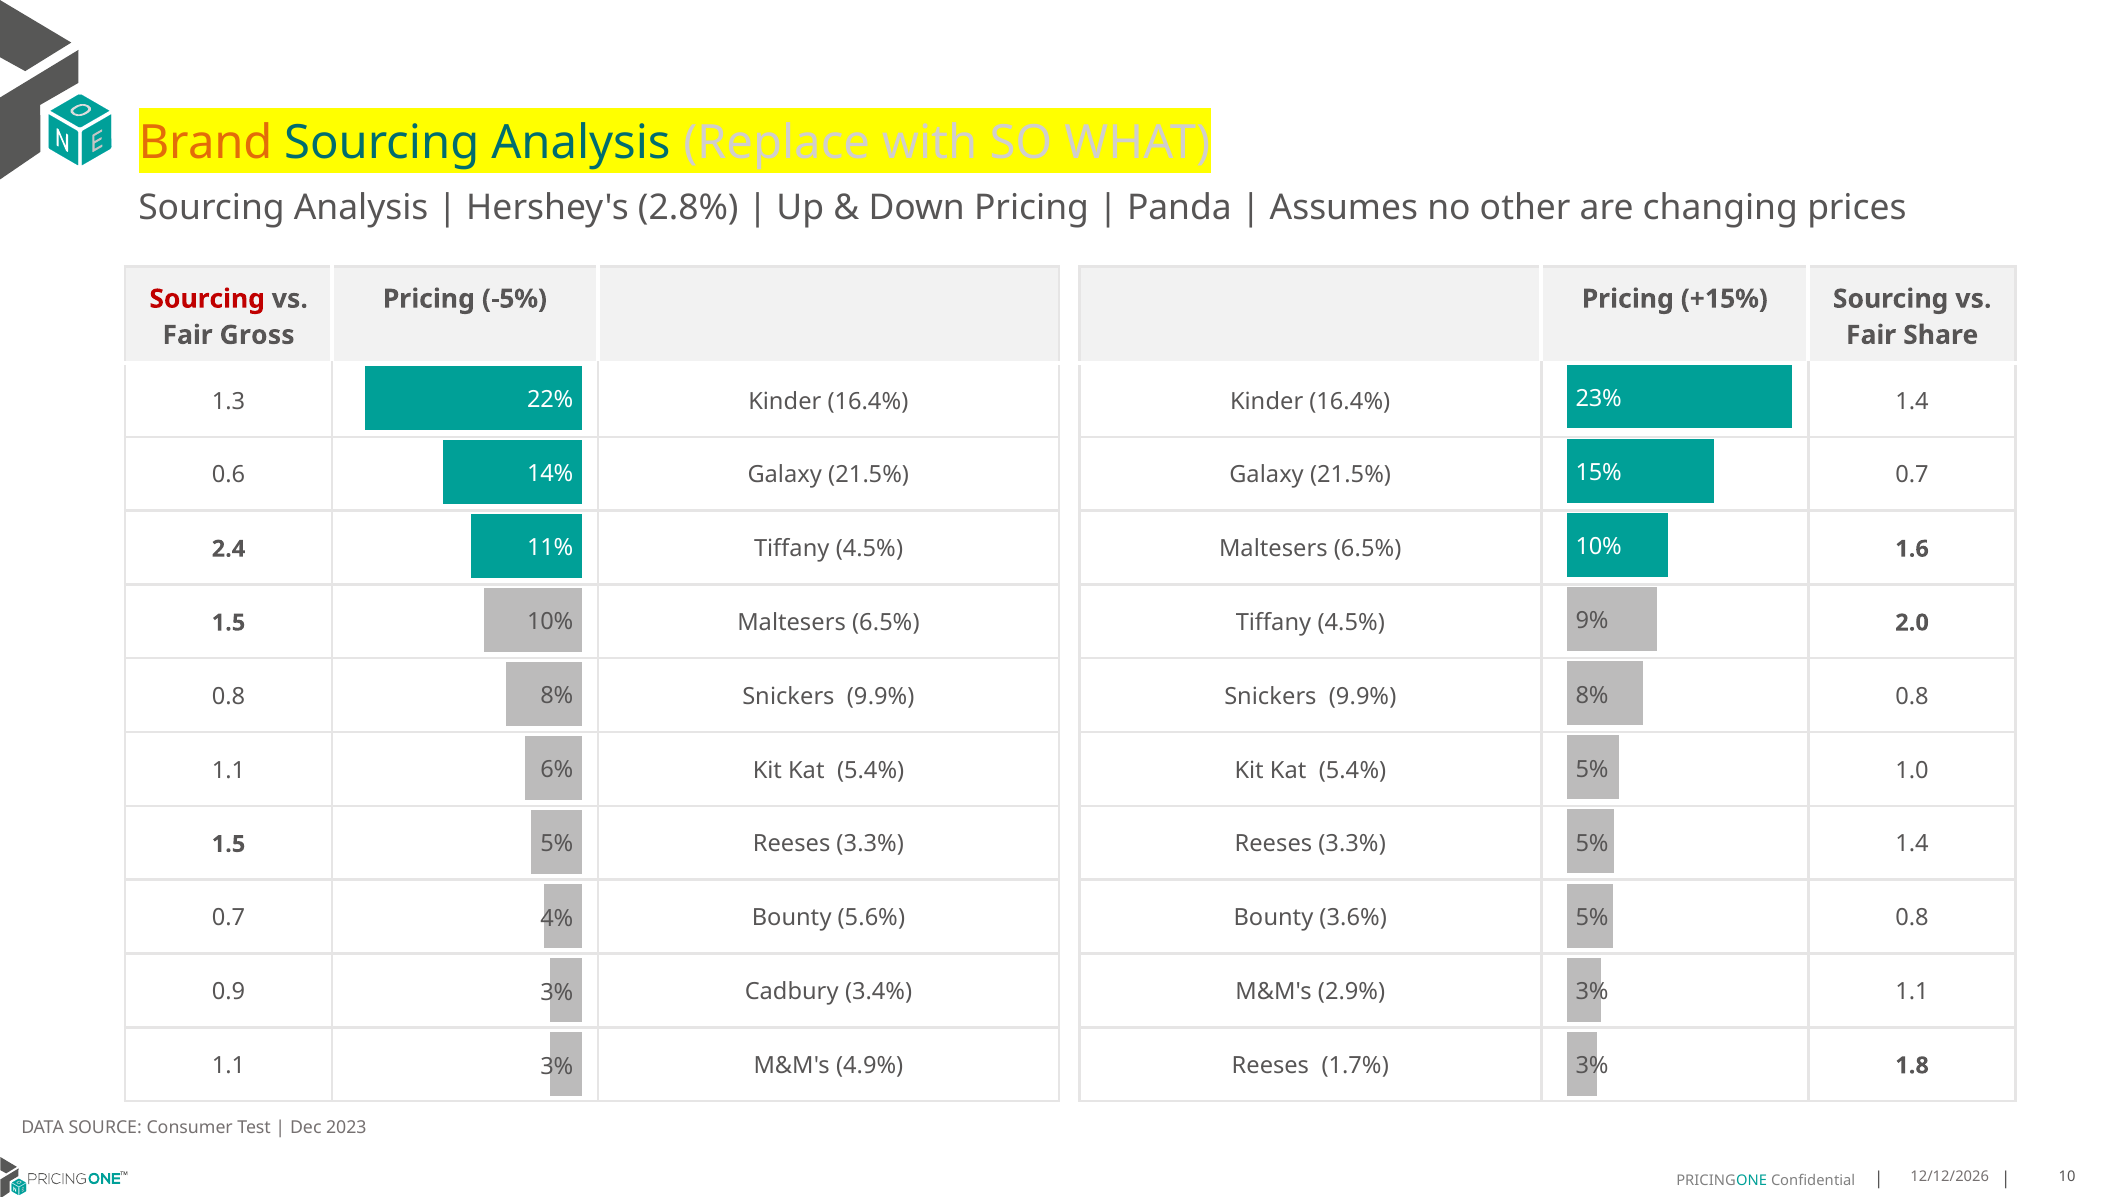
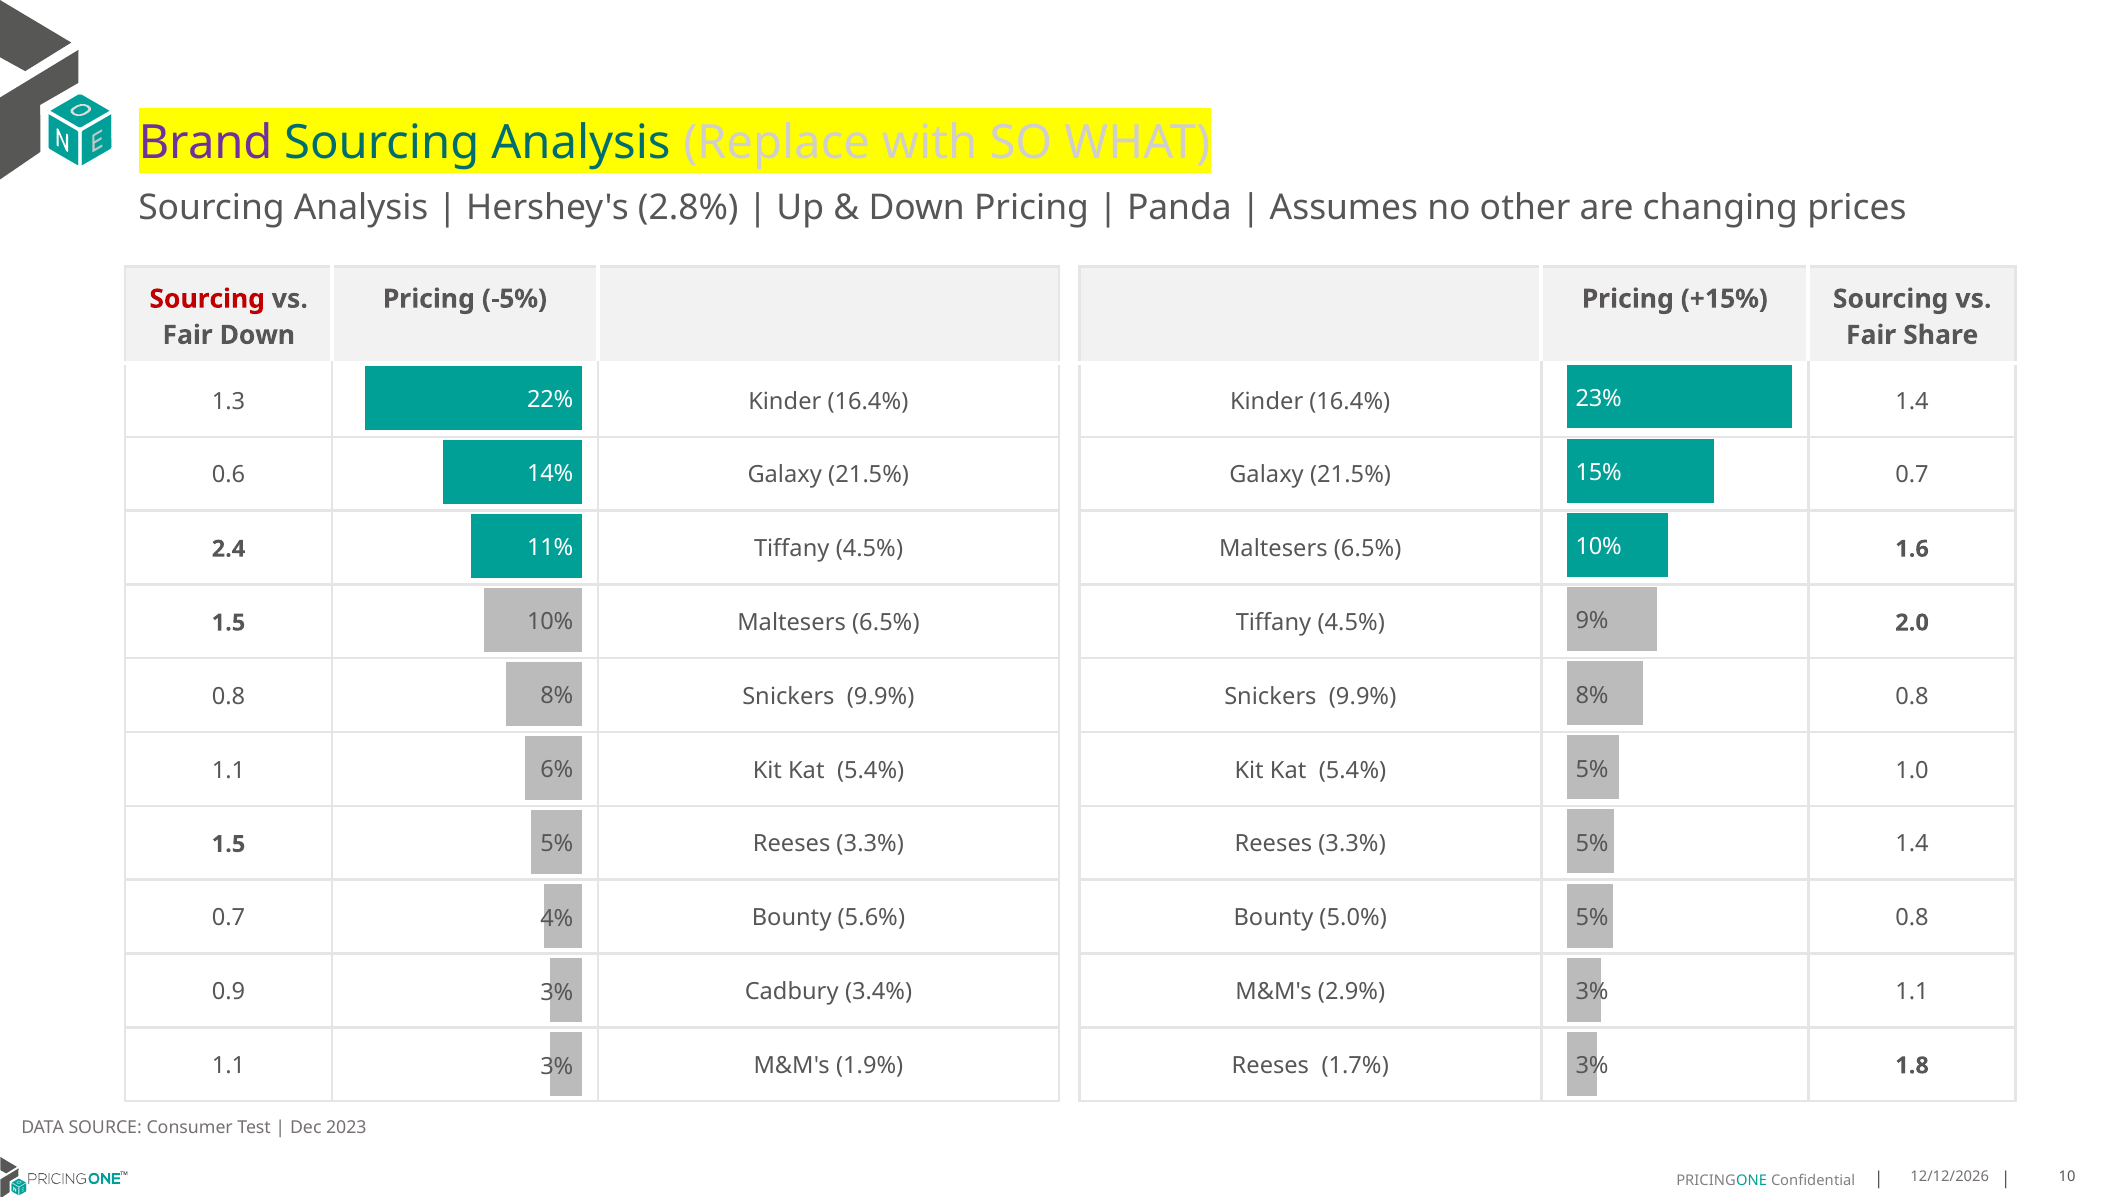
Brand colour: orange -> purple (206, 143)
Fair Gross: Gross -> Down (257, 335)
3.6%: 3.6% -> 5.0% (1353, 918)
4.9%: 4.9% -> 1.9% (870, 1066)
